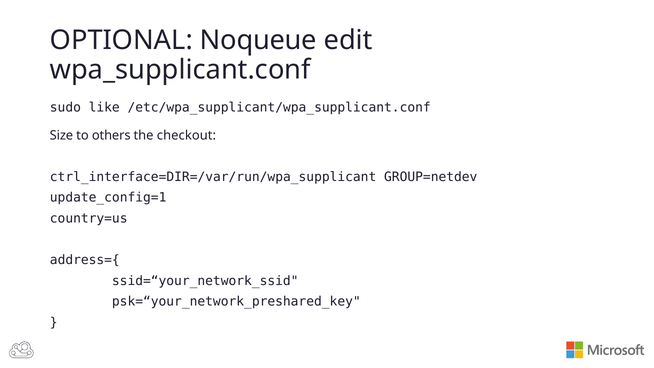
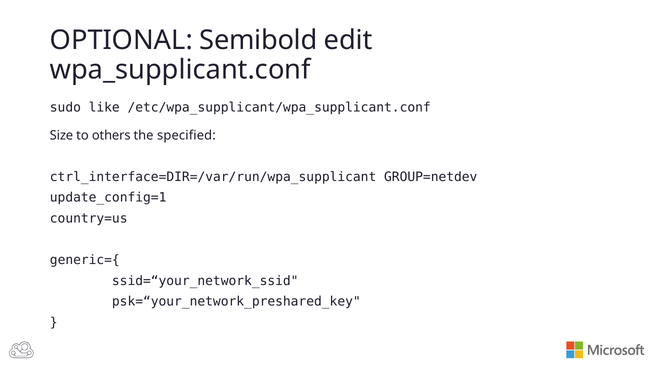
Noqueue: Noqueue -> Semibold (258, 40)
checkout: checkout -> specified (186, 135)
address={: address={ -> generic={ (85, 260)
